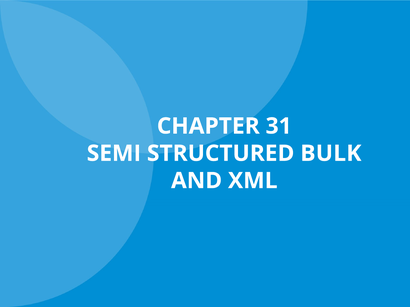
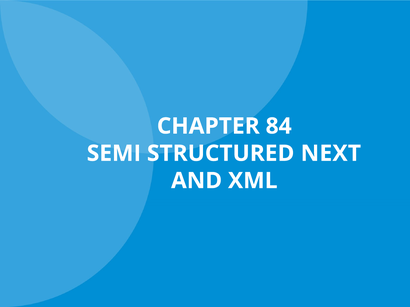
31: 31 -> 84 (279, 126)
BULK: BULK -> NEXT (331, 154)
